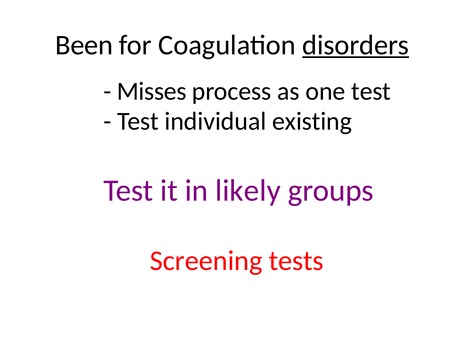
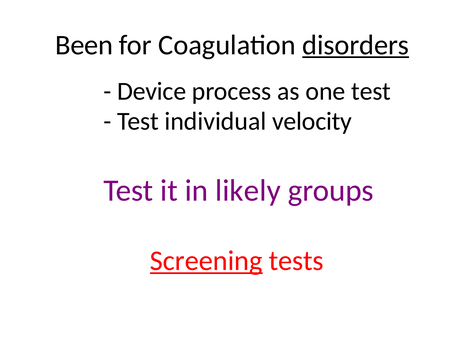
Misses: Misses -> Device (152, 91)
existing: existing -> velocity (312, 121)
Screening underline: none -> present (206, 261)
